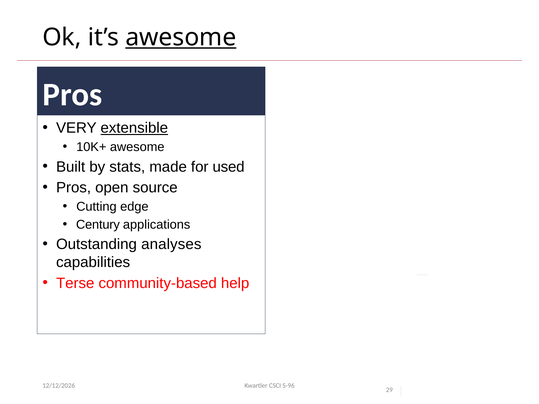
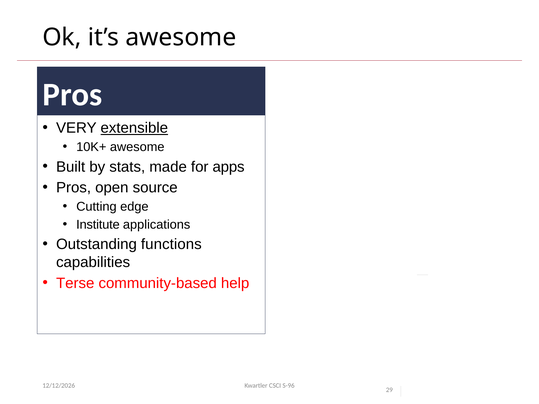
awesome underline: present -> none (181, 37)
used: used -> apps (229, 167)
Century: Century -> Institute (98, 225)
analyses: analyses -> functions (171, 244)
